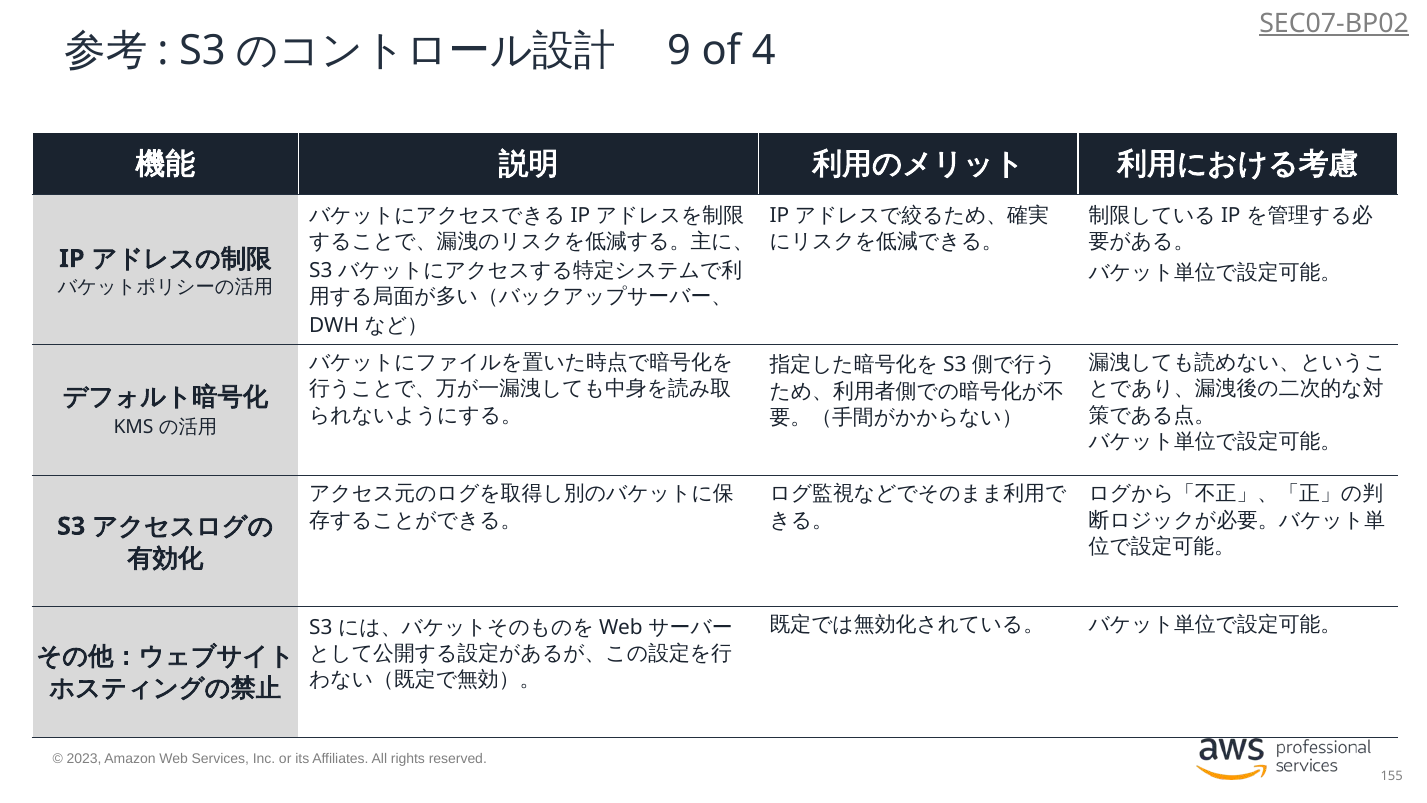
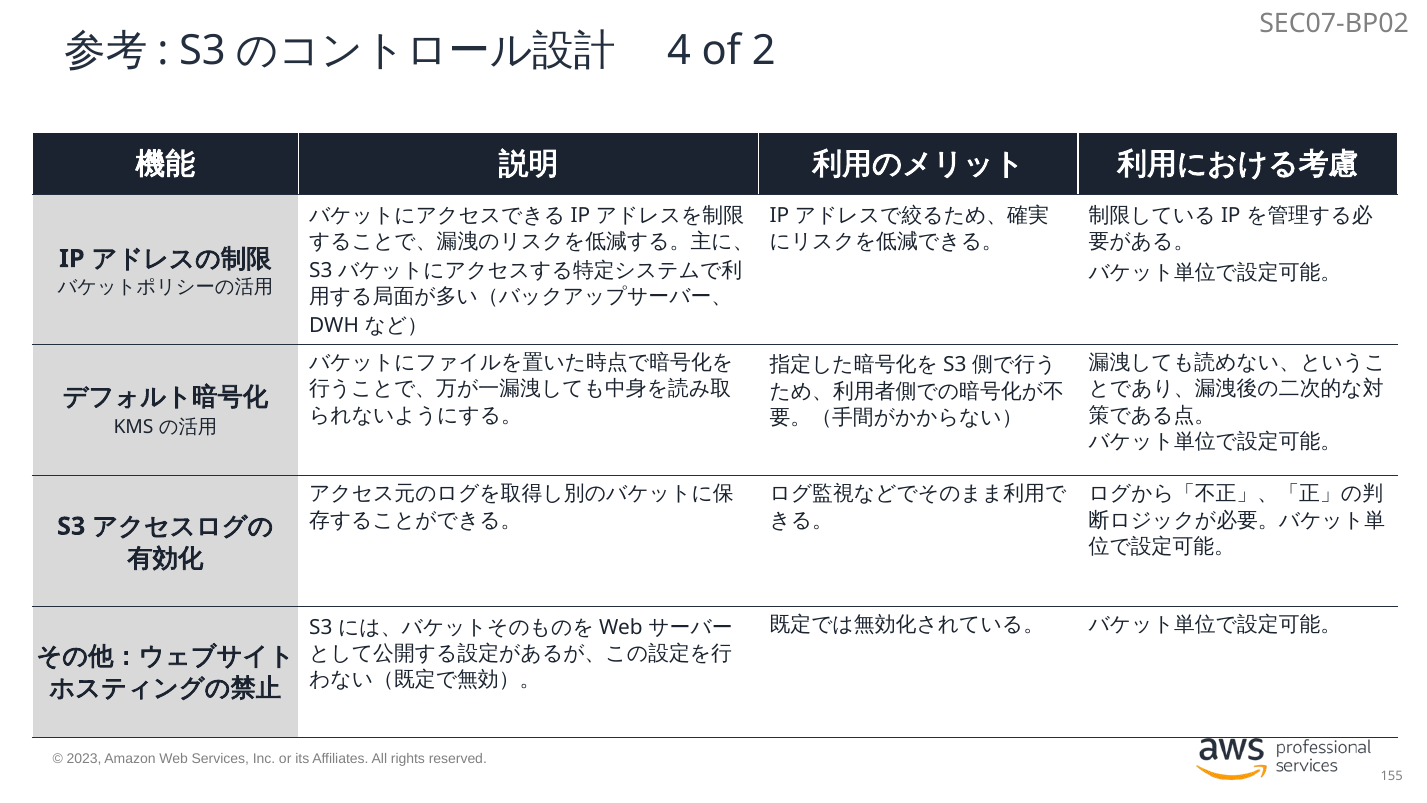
SEC07-BP02 underline: present -> none (1334, 23)
9: 9 -> 4 (679, 51)
4: 4 -> 2 (764, 51)
